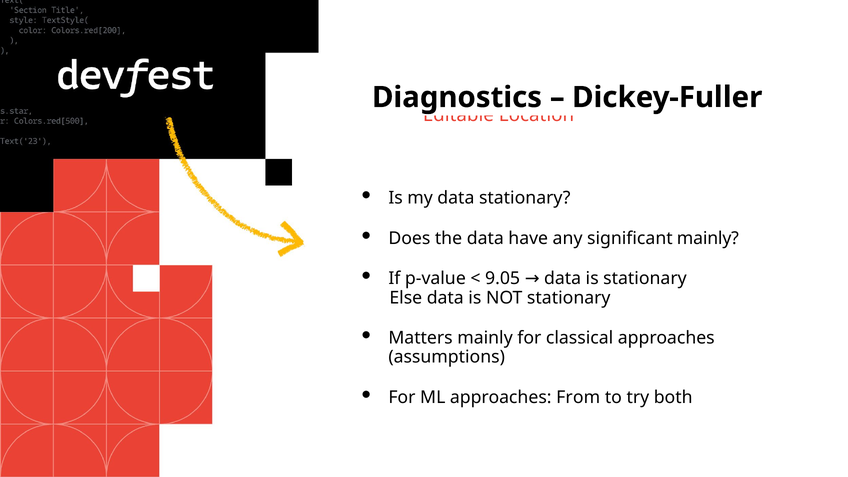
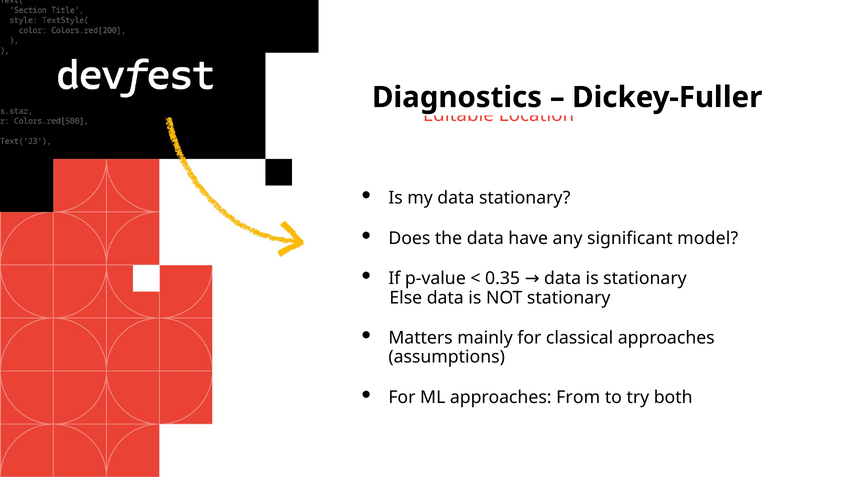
significant mainly: mainly -> model (708, 238)
9.05: 9.05 -> 0.35 (503, 279)
